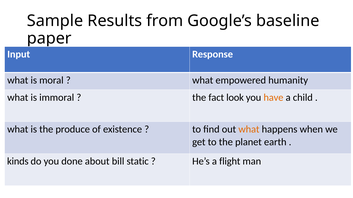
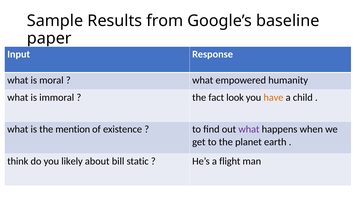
produce: produce -> mention (73, 130)
what colour: orange -> purple (249, 130)
kinds: kinds -> think (18, 162)
done: done -> likely (72, 162)
